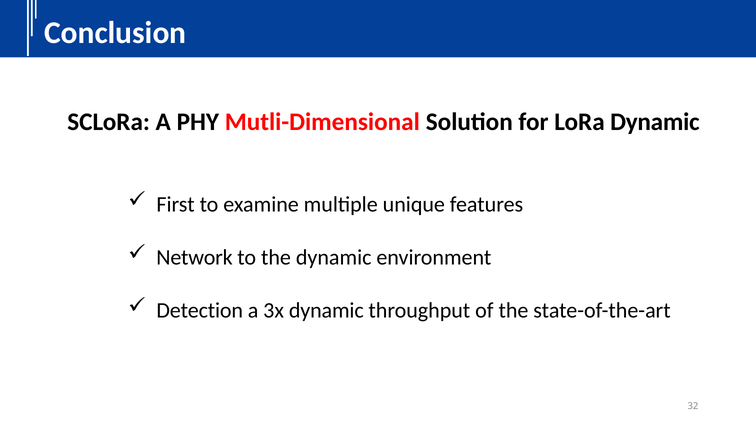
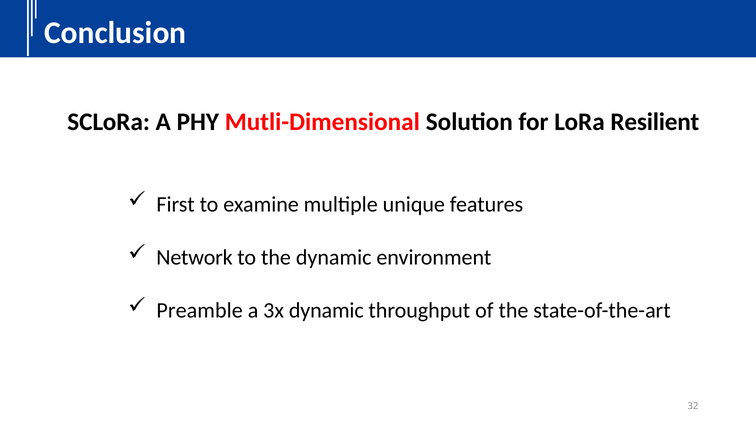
LoRa Dynamic: Dynamic -> Resilient (655, 122)
Detection: Detection -> Preamble (200, 310)
